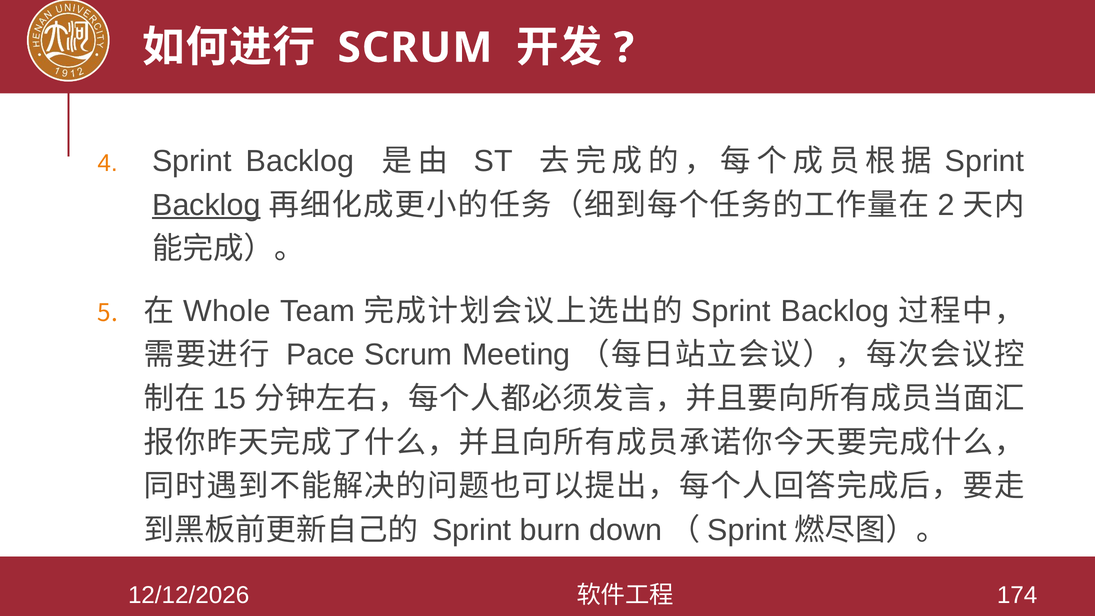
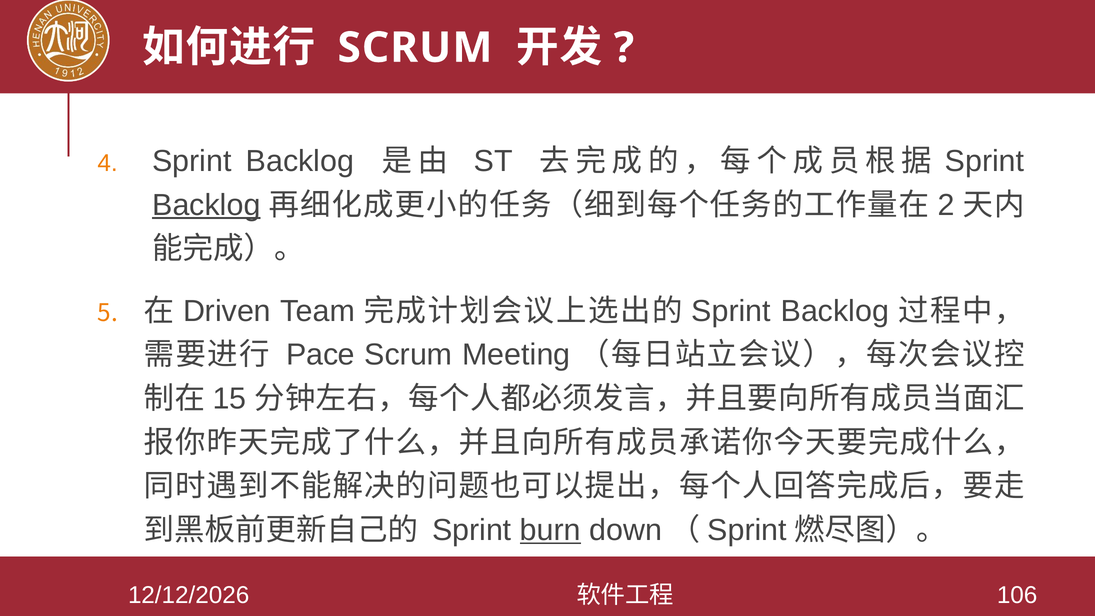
Whole: Whole -> Driven (227, 311)
burn underline: none -> present (550, 530)
174: 174 -> 106 (1017, 595)
